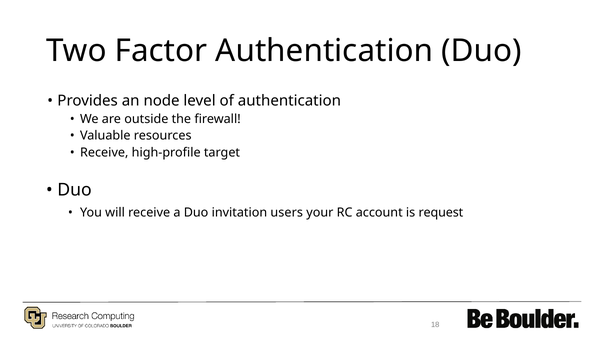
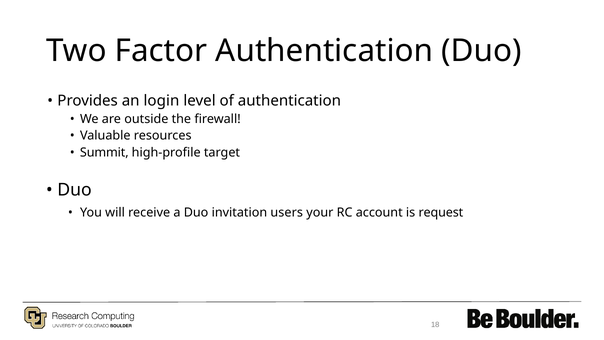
node: node -> login (161, 101)
Receive: Receive -> Summit (104, 152)
